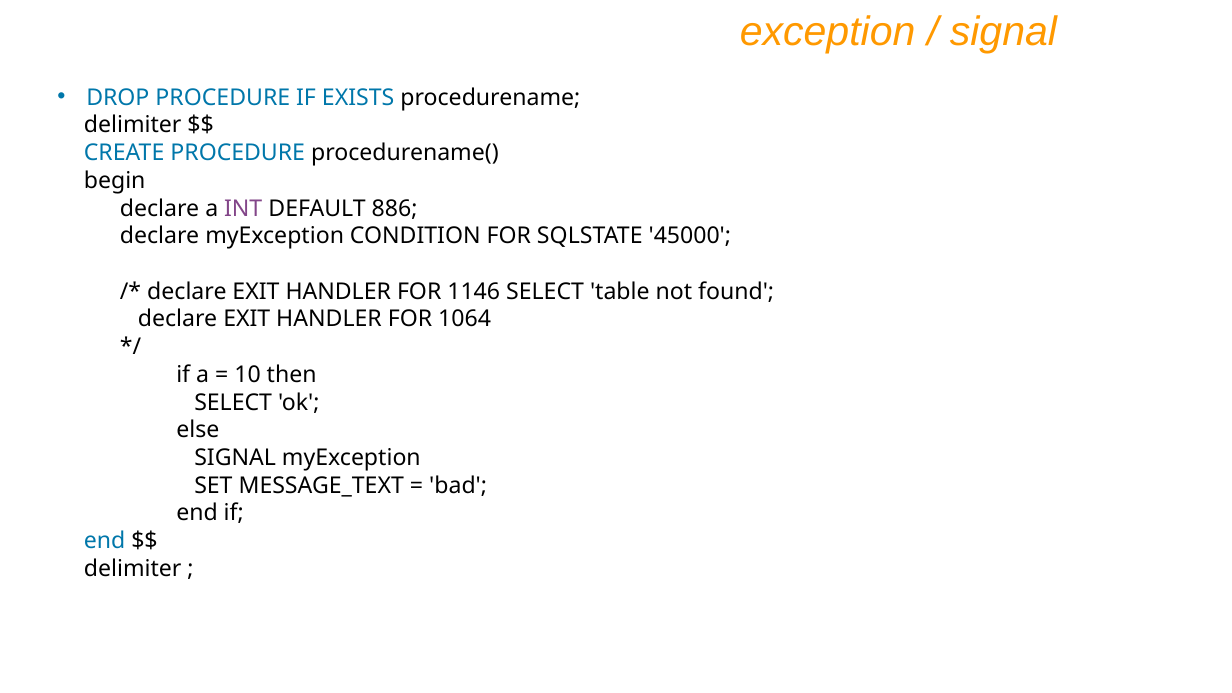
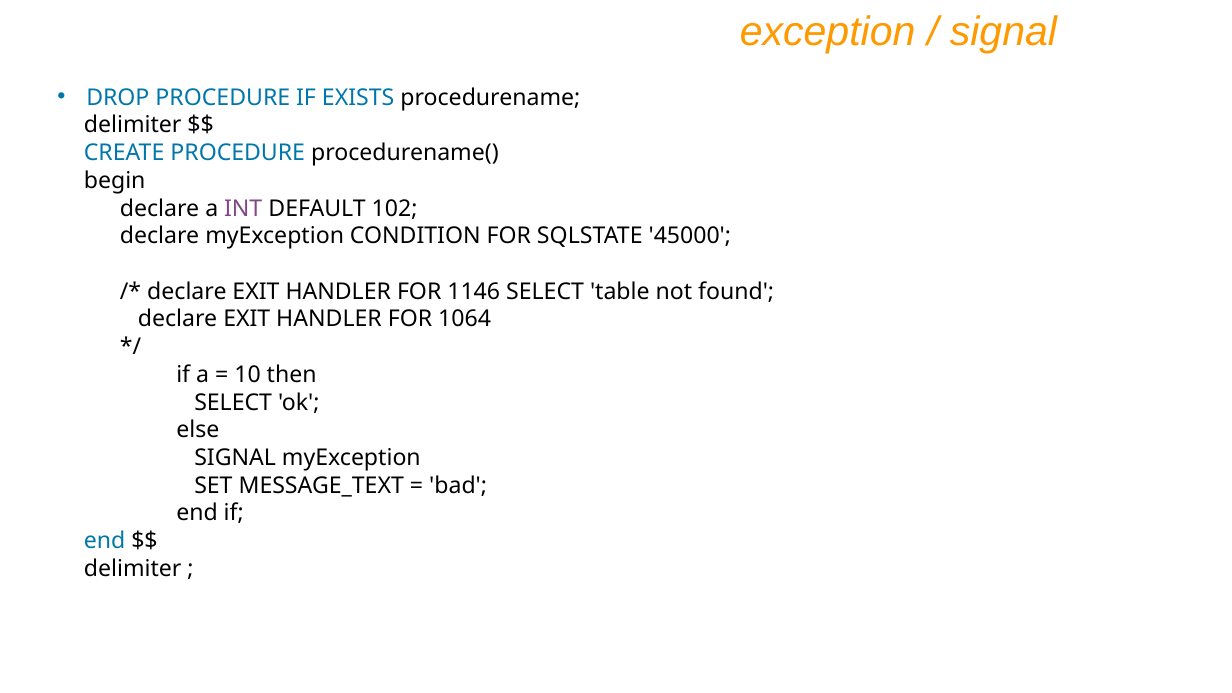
886: 886 -> 102 (395, 208)
